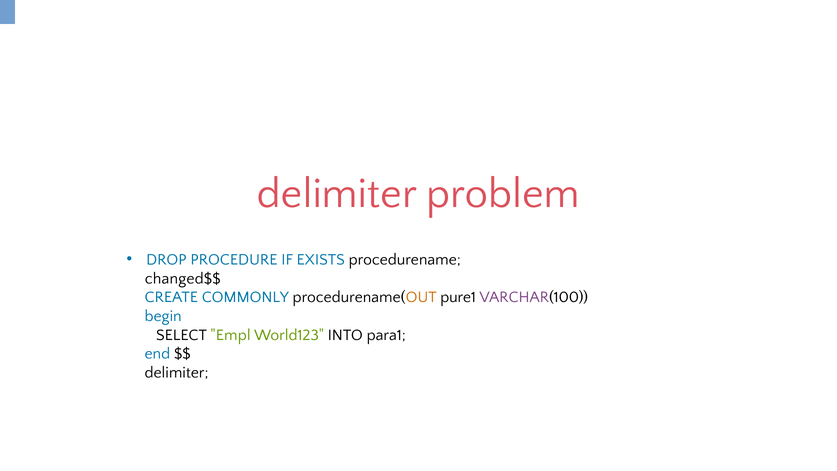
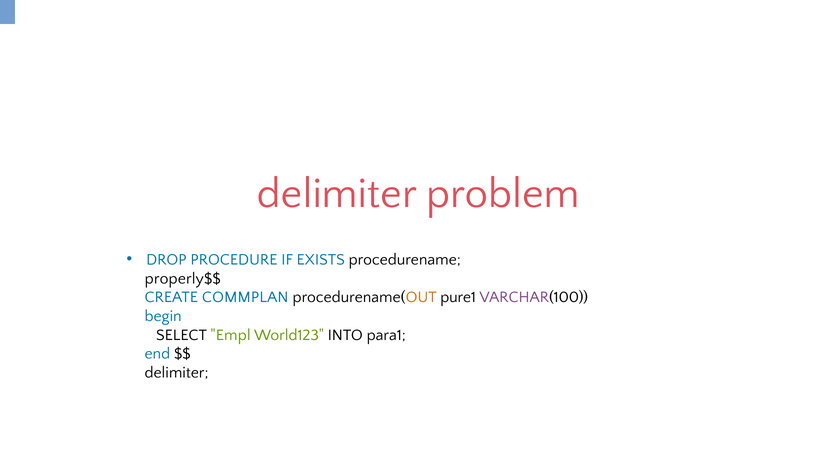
changed$$: changed$$ -> properly$$ (183, 278)
COMMONLY: COMMONLY -> COMMPLAN (245, 297)
